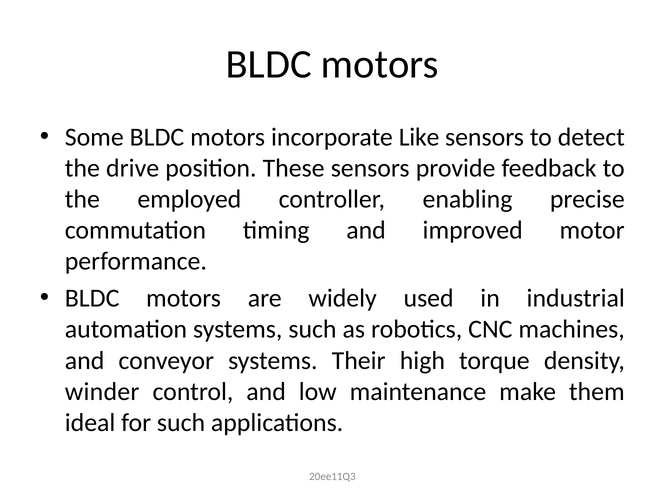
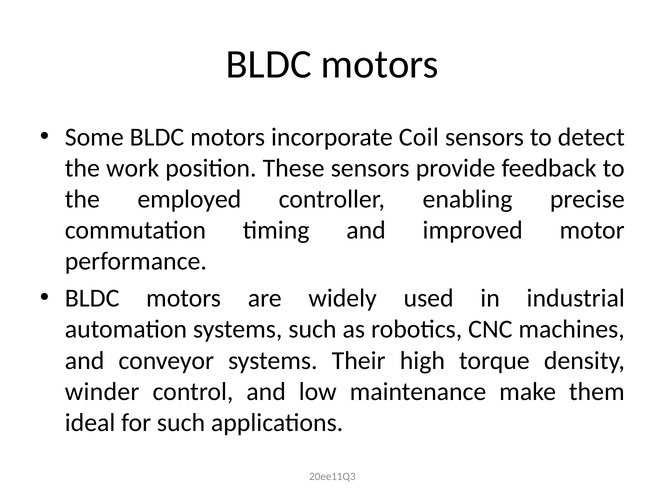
Like: Like -> Coil (419, 137)
drive: drive -> work (133, 168)
